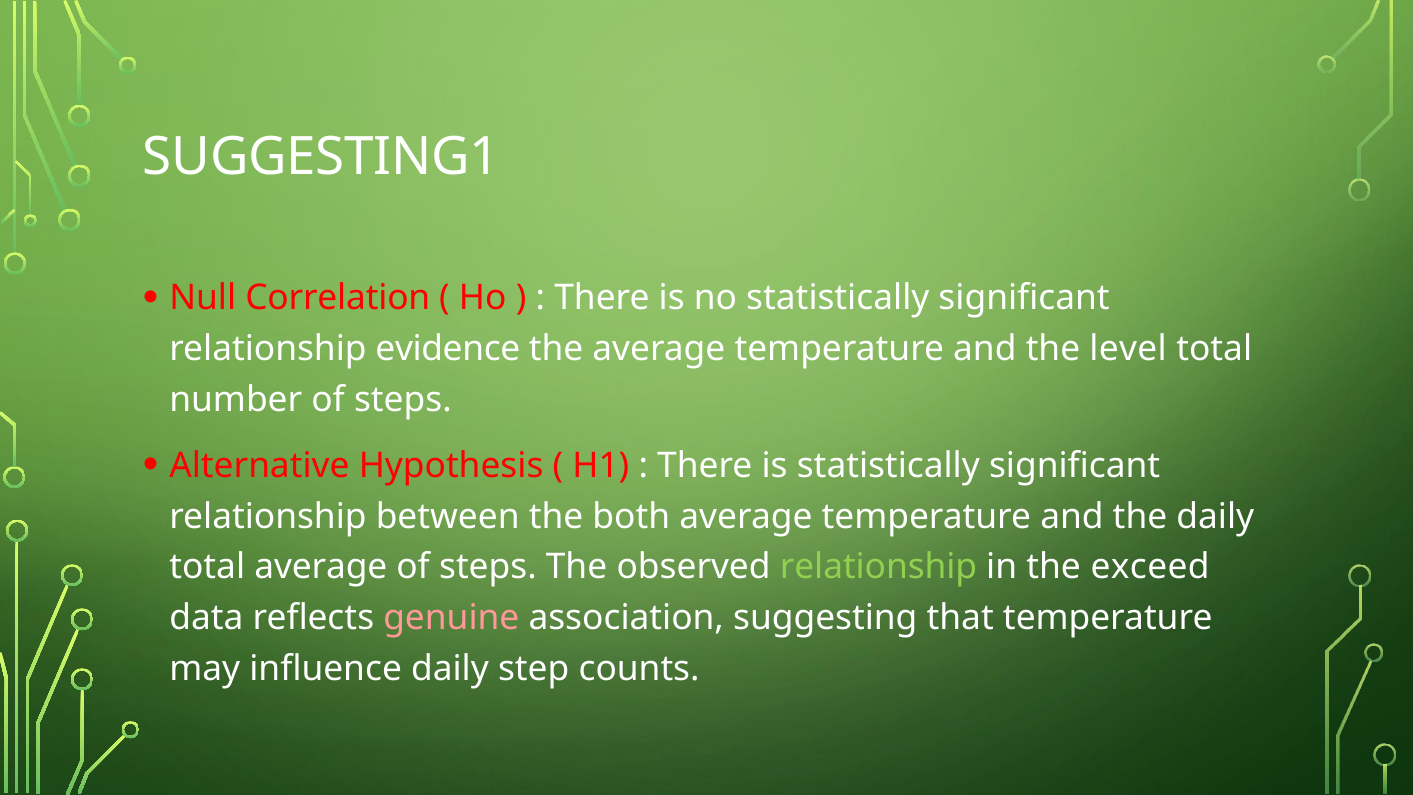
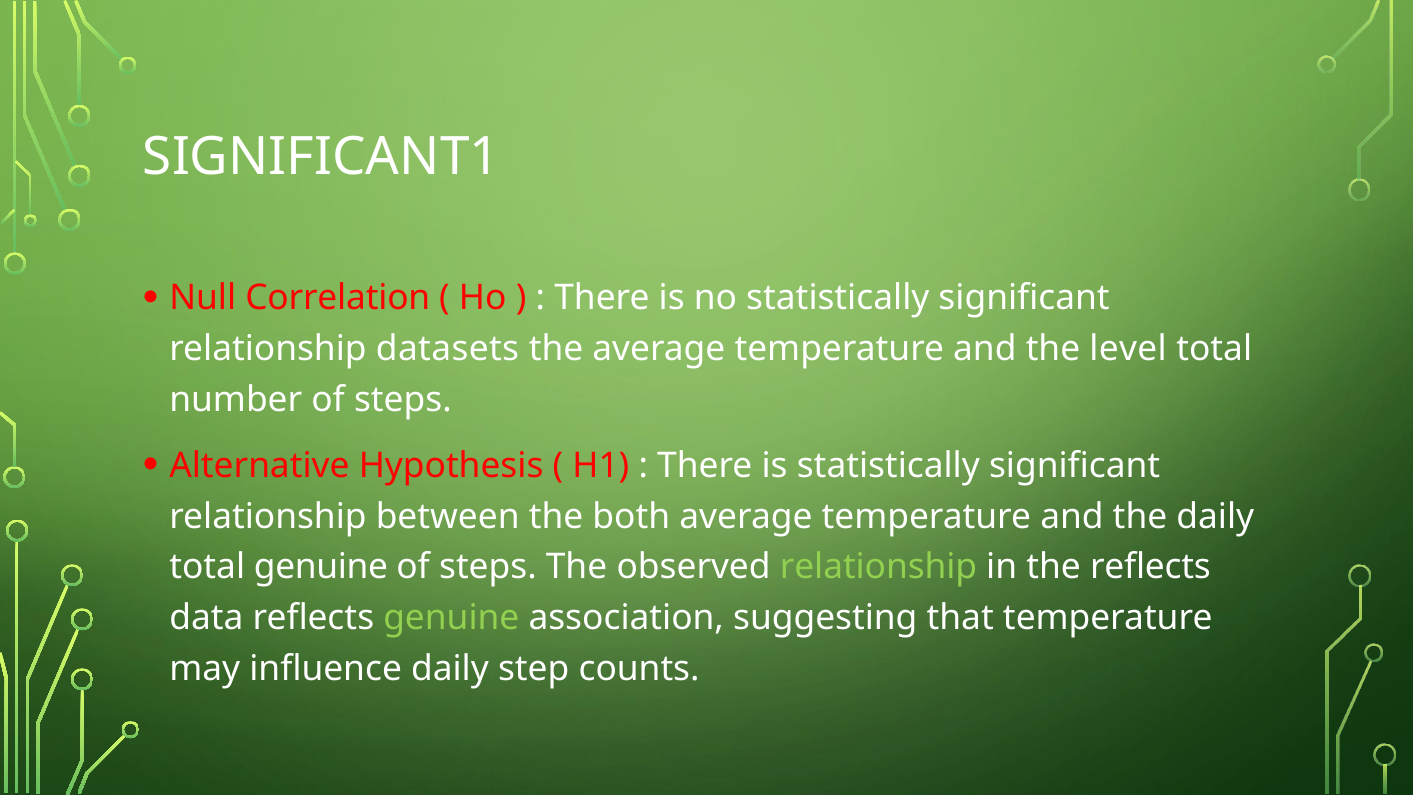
SUGGESTING1: SUGGESTING1 -> SIGNIFICANT1 (321, 157)
evidence: evidence -> datasets (448, 349)
total average: average -> genuine (321, 567)
the exceed: exceed -> reflects (1150, 567)
genuine colour: pink -> light green (451, 618)
